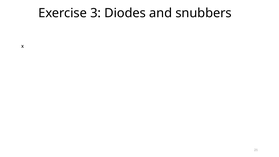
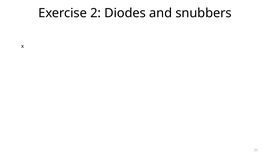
3: 3 -> 2 (96, 13)
